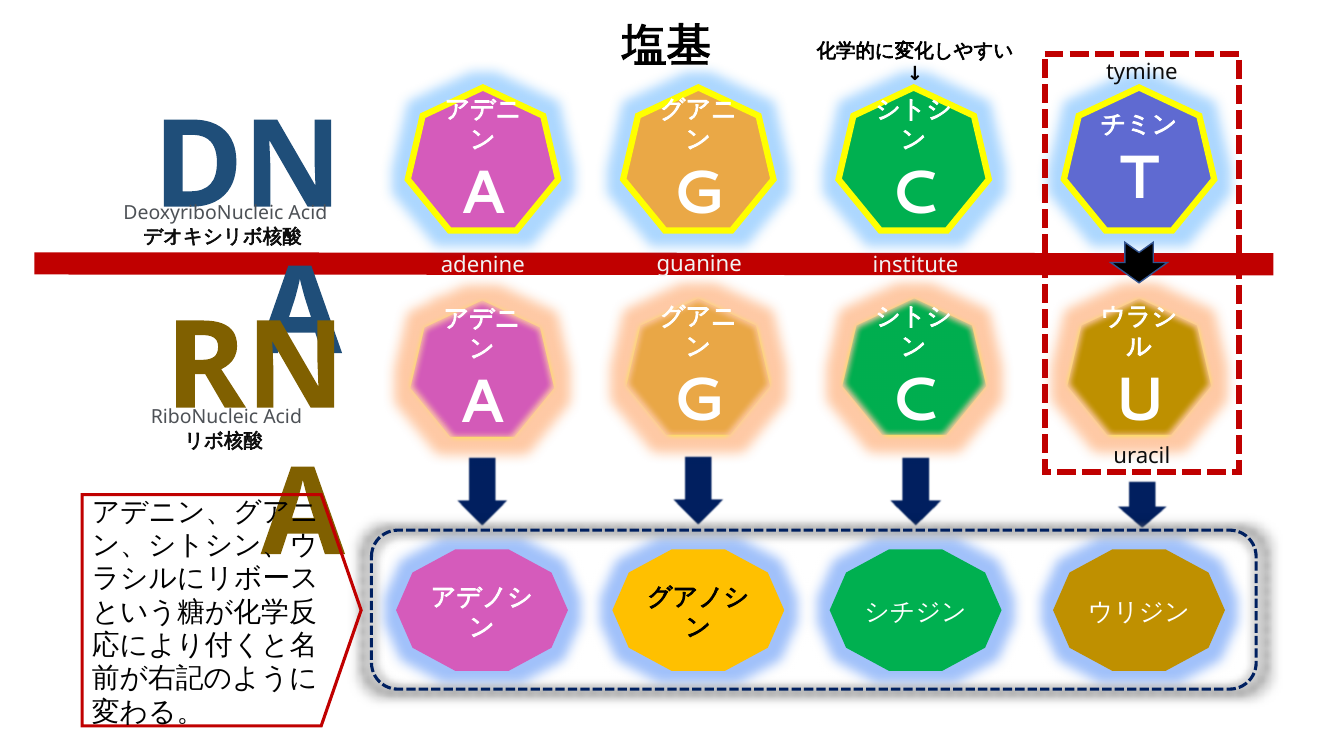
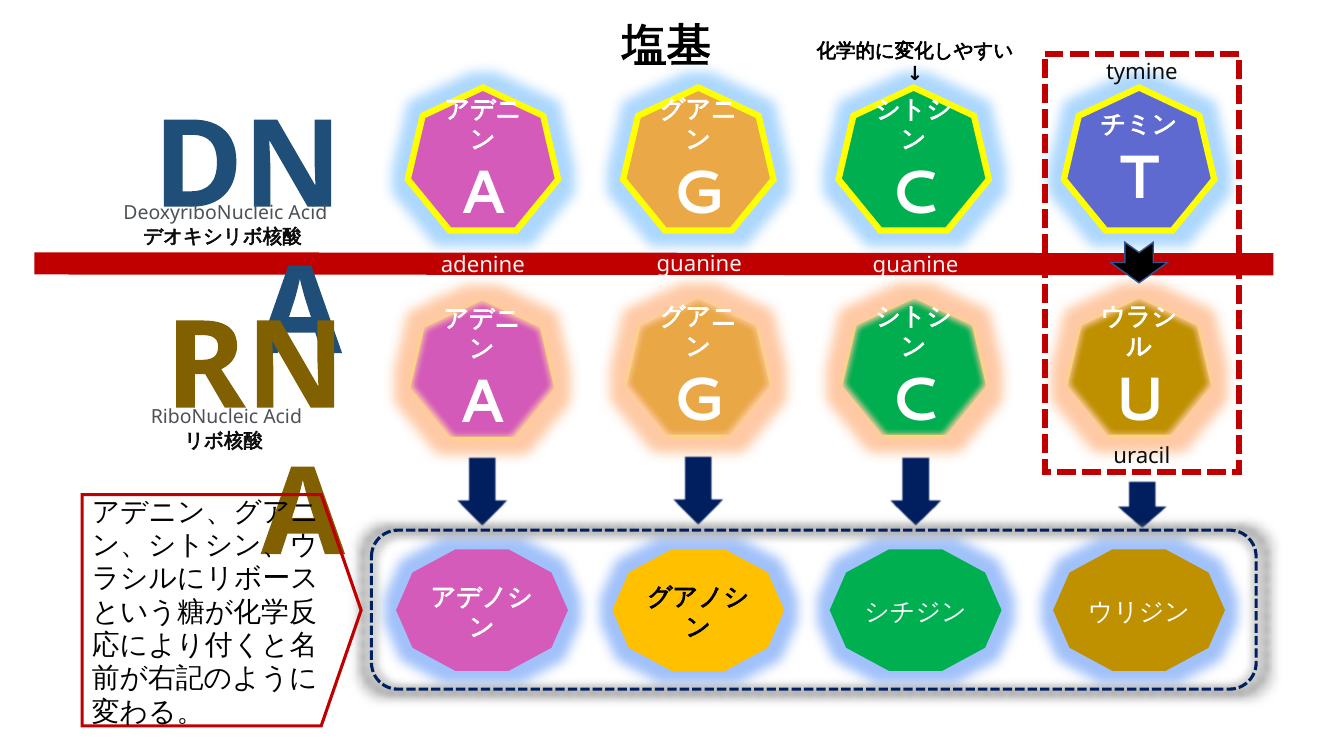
guanine institute: institute -> guanine (916, 265)
